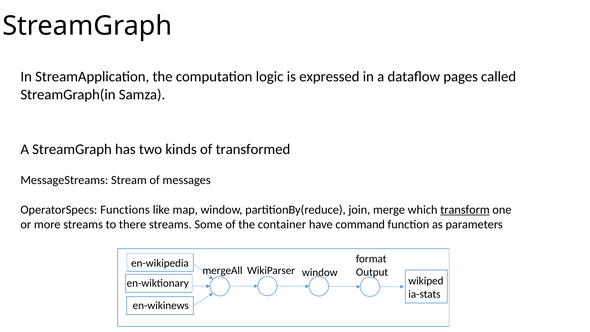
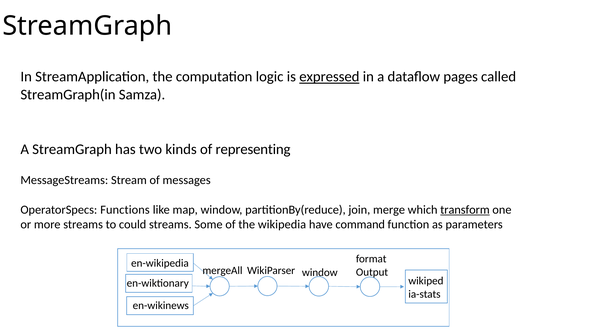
expressed underline: none -> present (329, 77)
transformed: transformed -> representing (253, 149)
there: there -> could (133, 224)
container: container -> wikipedia (282, 224)
